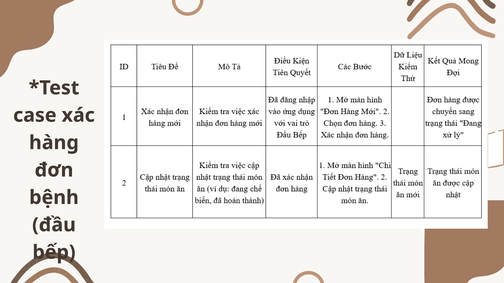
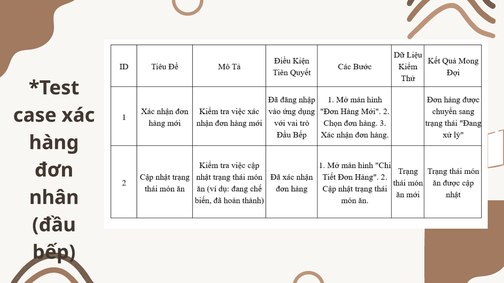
bệnh: bệnh -> nhân (54, 198)
